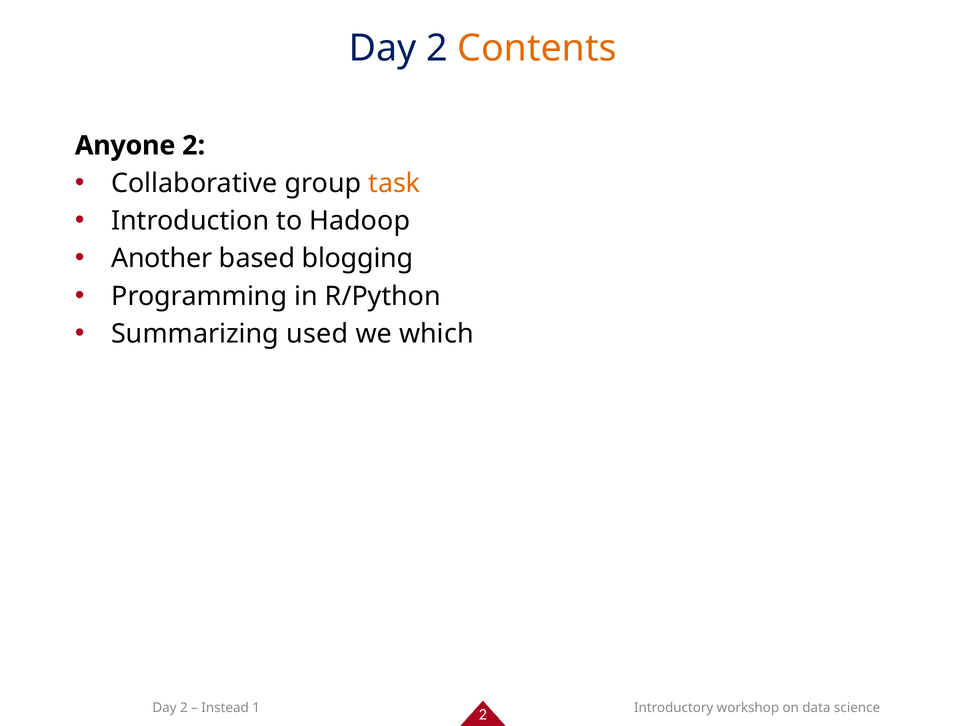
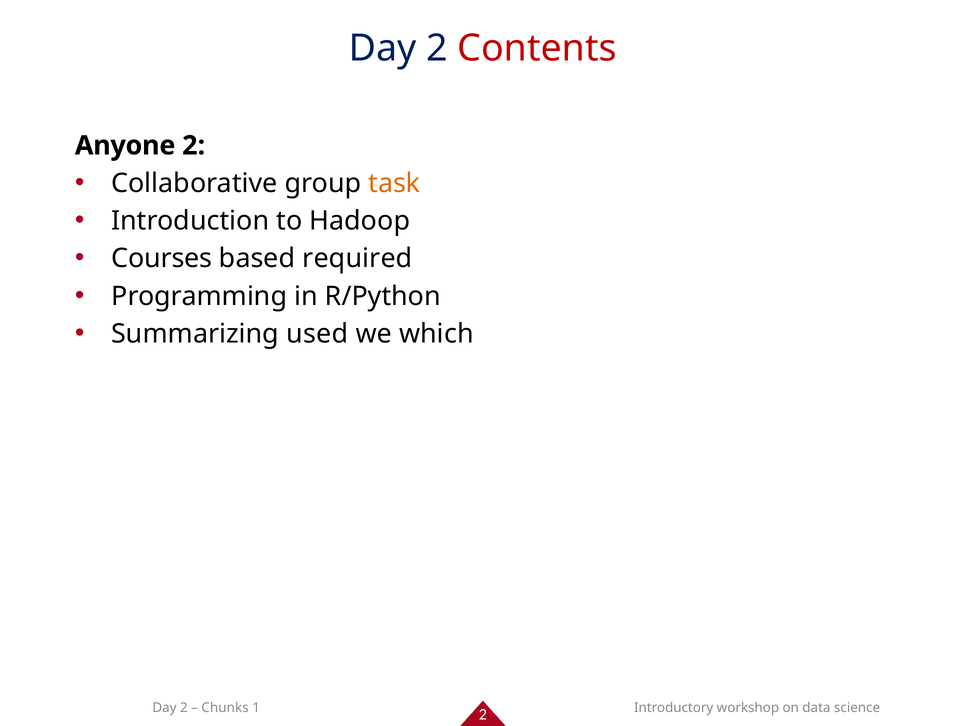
Contents colour: orange -> red (537, 48)
Another: Another -> Courses (162, 259)
blogging: blogging -> required (357, 259)
Instead: Instead -> Chunks (225, 708)
